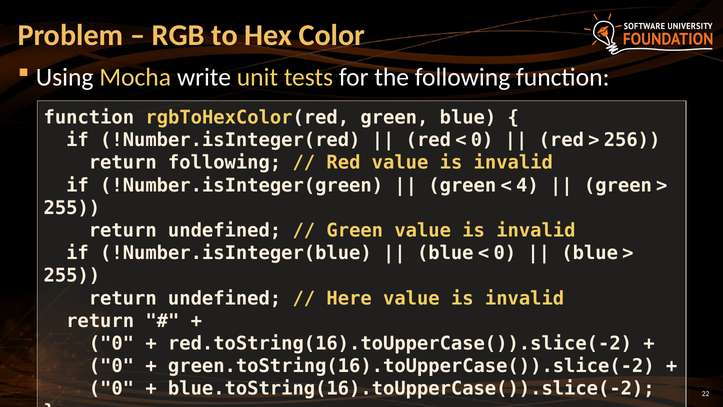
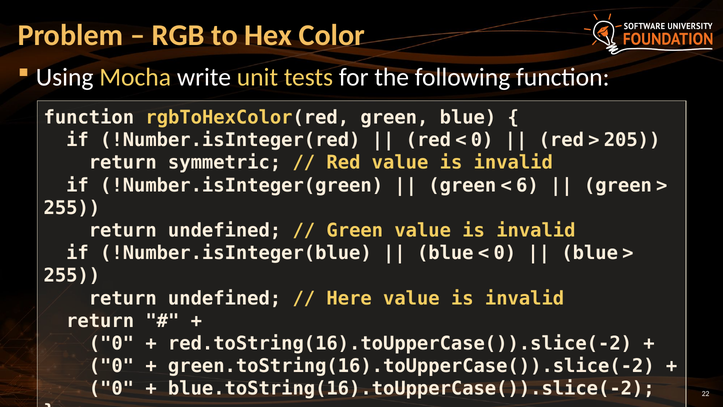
256: 256 -> 205 (632, 140)
return following: following -> symmetric (225, 163)
4: 4 -> 6 (527, 185)
